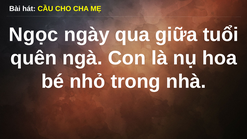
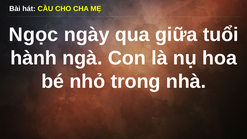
quên: quên -> hành (34, 58)
